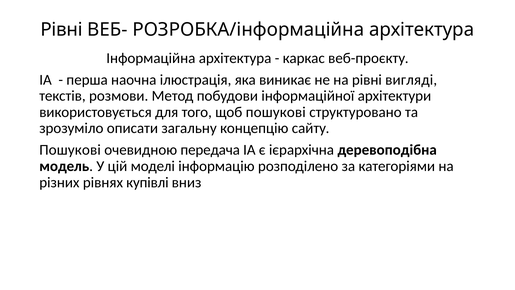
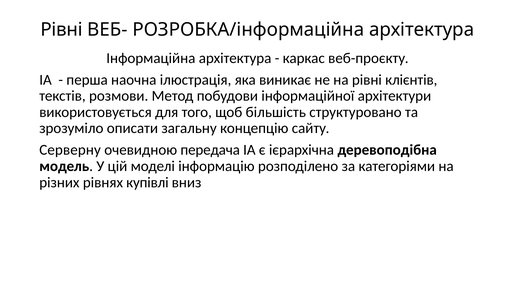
вигляді: вигляді -> клієнтів (411, 80)
щоб пошукові: пошукові -> більшість (276, 112)
Пошукові: Пошукові -> Серверну (70, 150)
